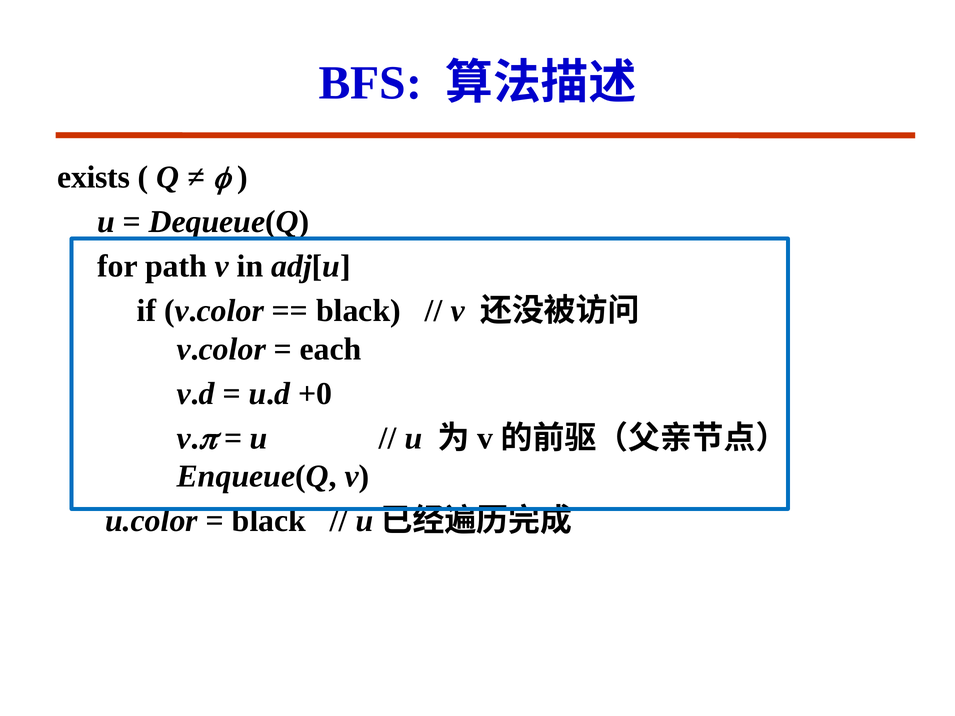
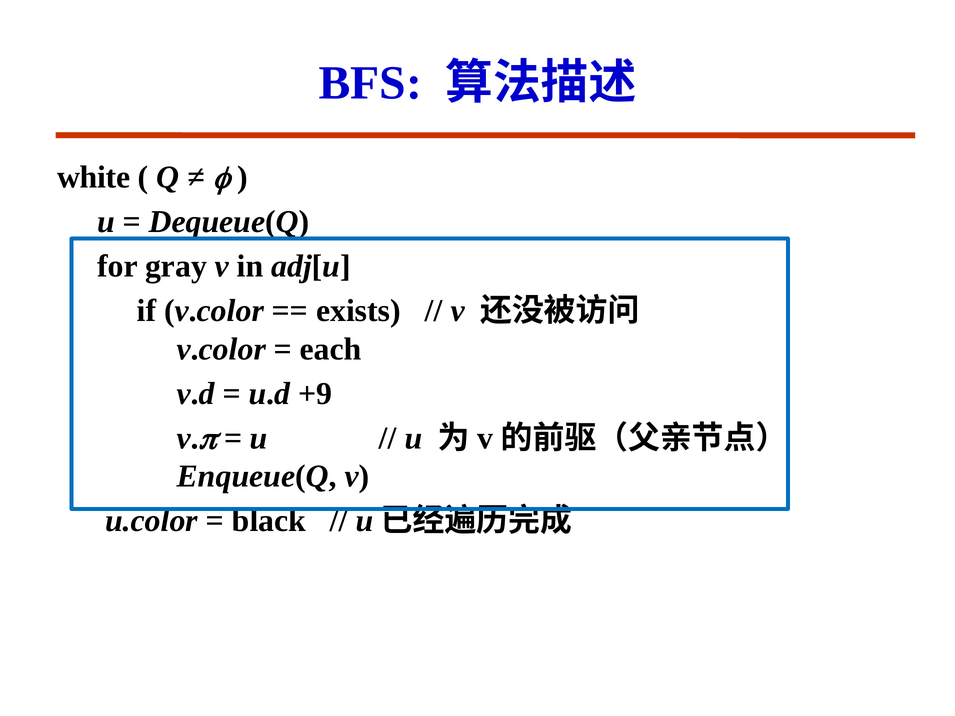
exists: exists -> white (94, 177)
path: path -> gray (176, 266)
black: black -> exists (358, 311)
+0: +0 -> +9 (315, 394)
